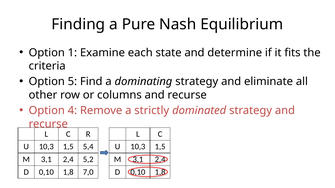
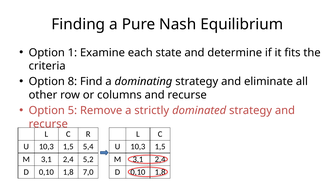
5: 5 -> 8 (72, 82)
4: 4 -> 5 (72, 111)
